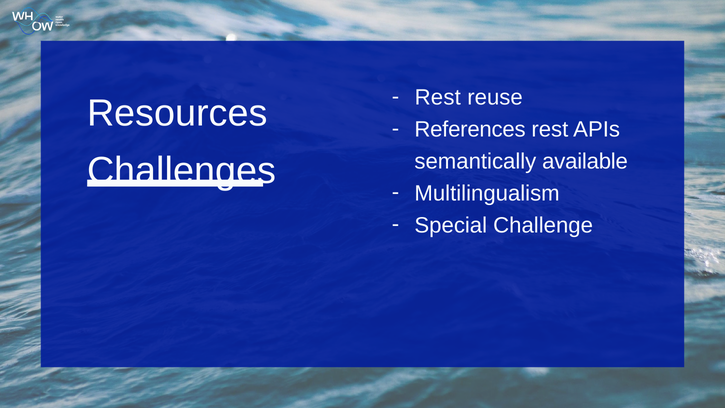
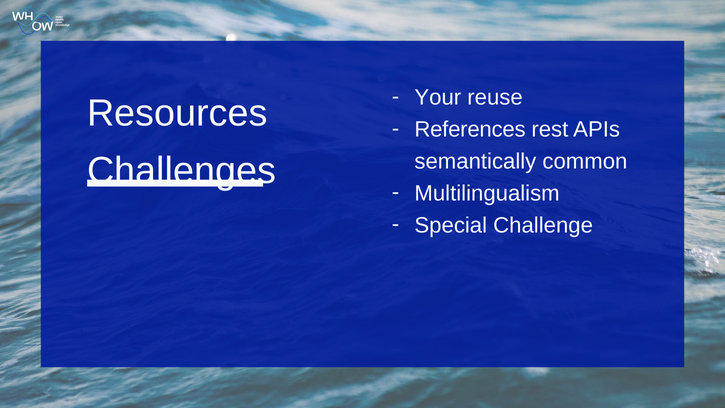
Rest: Rest -> Your (438, 98)
available: available -> common (585, 161)
